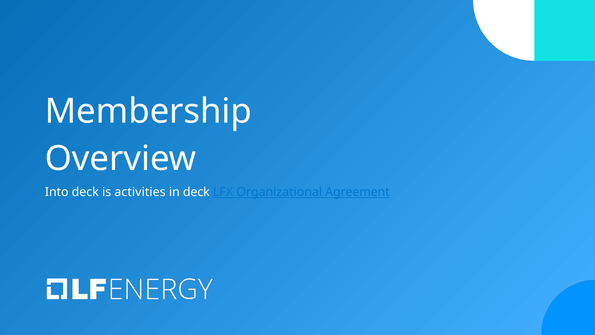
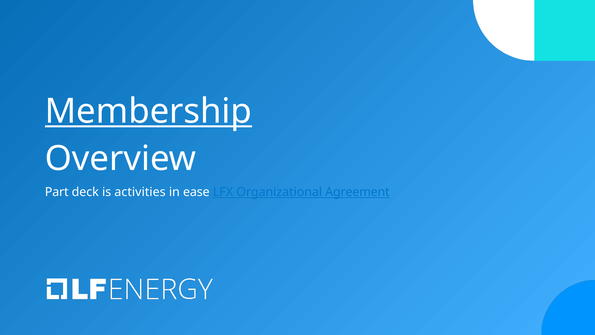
Membership underline: none -> present (148, 111)
Into: Into -> Part (57, 192)
in deck: deck -> ease (196, 192)
